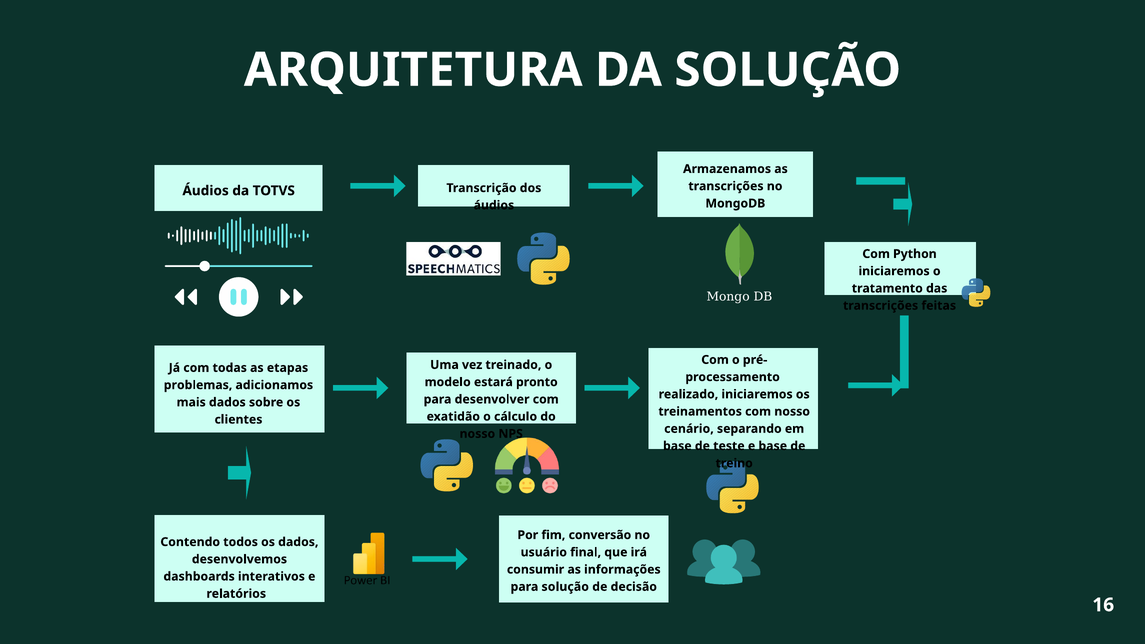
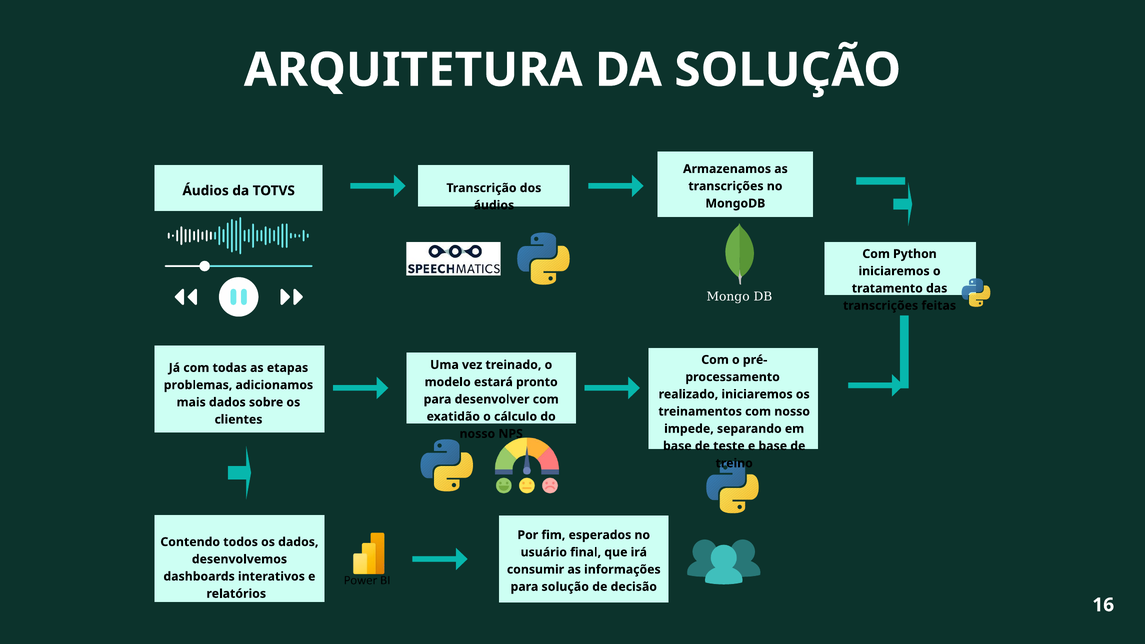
cenário: cenário -> impede (689, 429)
conversão: conversão -> esperados (600, 535)
